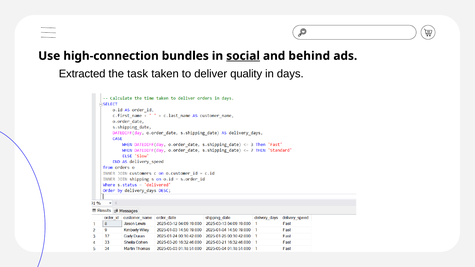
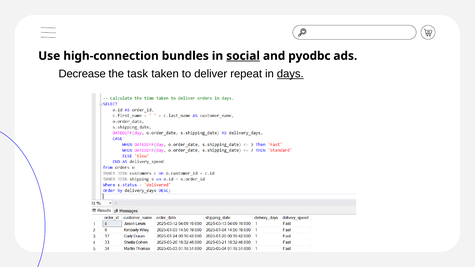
behind: behind -> pyodbc (309, 56)
Extracted: Extracted -> Decrease (82, 74)
quality: quality -> repeat (246, 74)
days underline: none -> present (290, 74)
